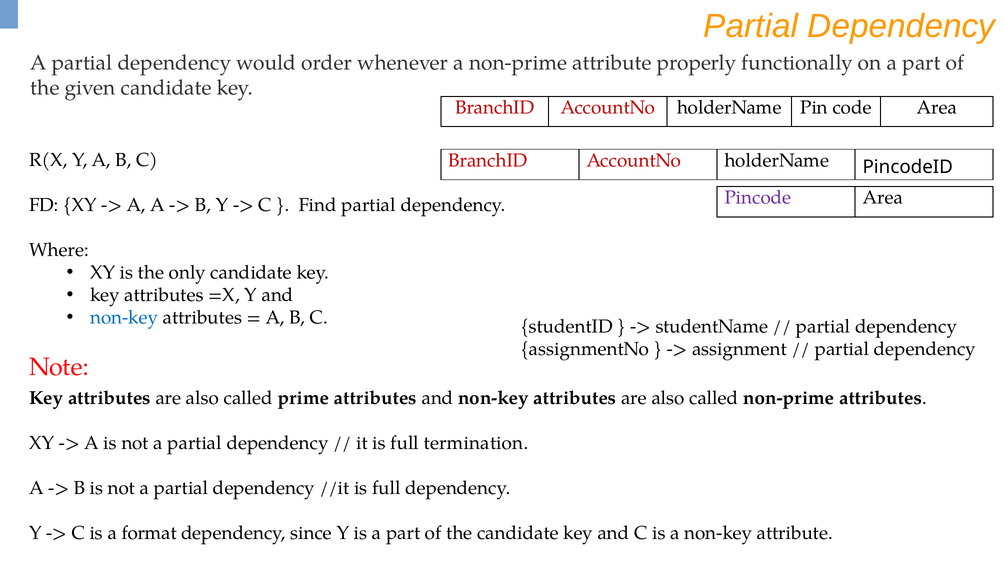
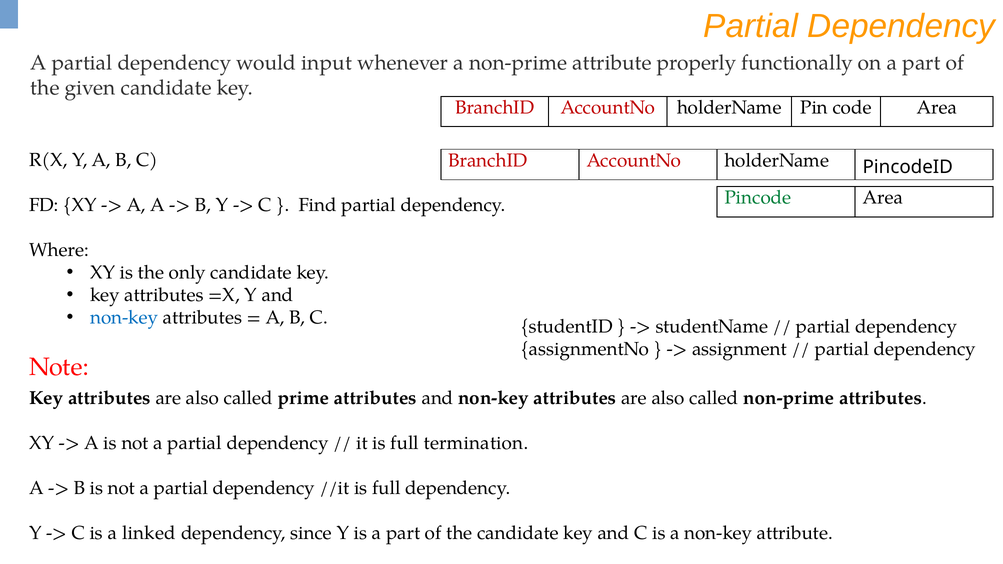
order: order -> input (327, 63)
Pincode colour: purple -> green (758, 198)
format: format -> linked (149, 533)
